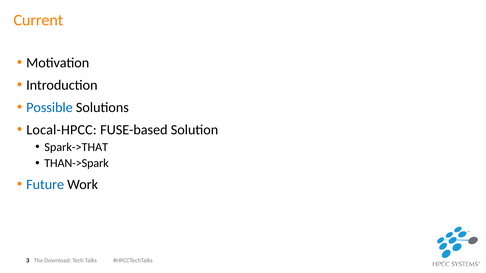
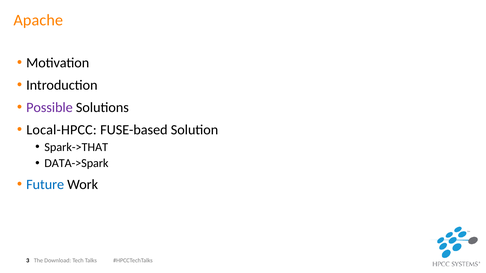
Current: Current -> Apache (38, 20)
Possible colour: blue -> purple (49, 108)
THAN->Spark: THAN->Spark -> DATA->Spark (76, 163)
